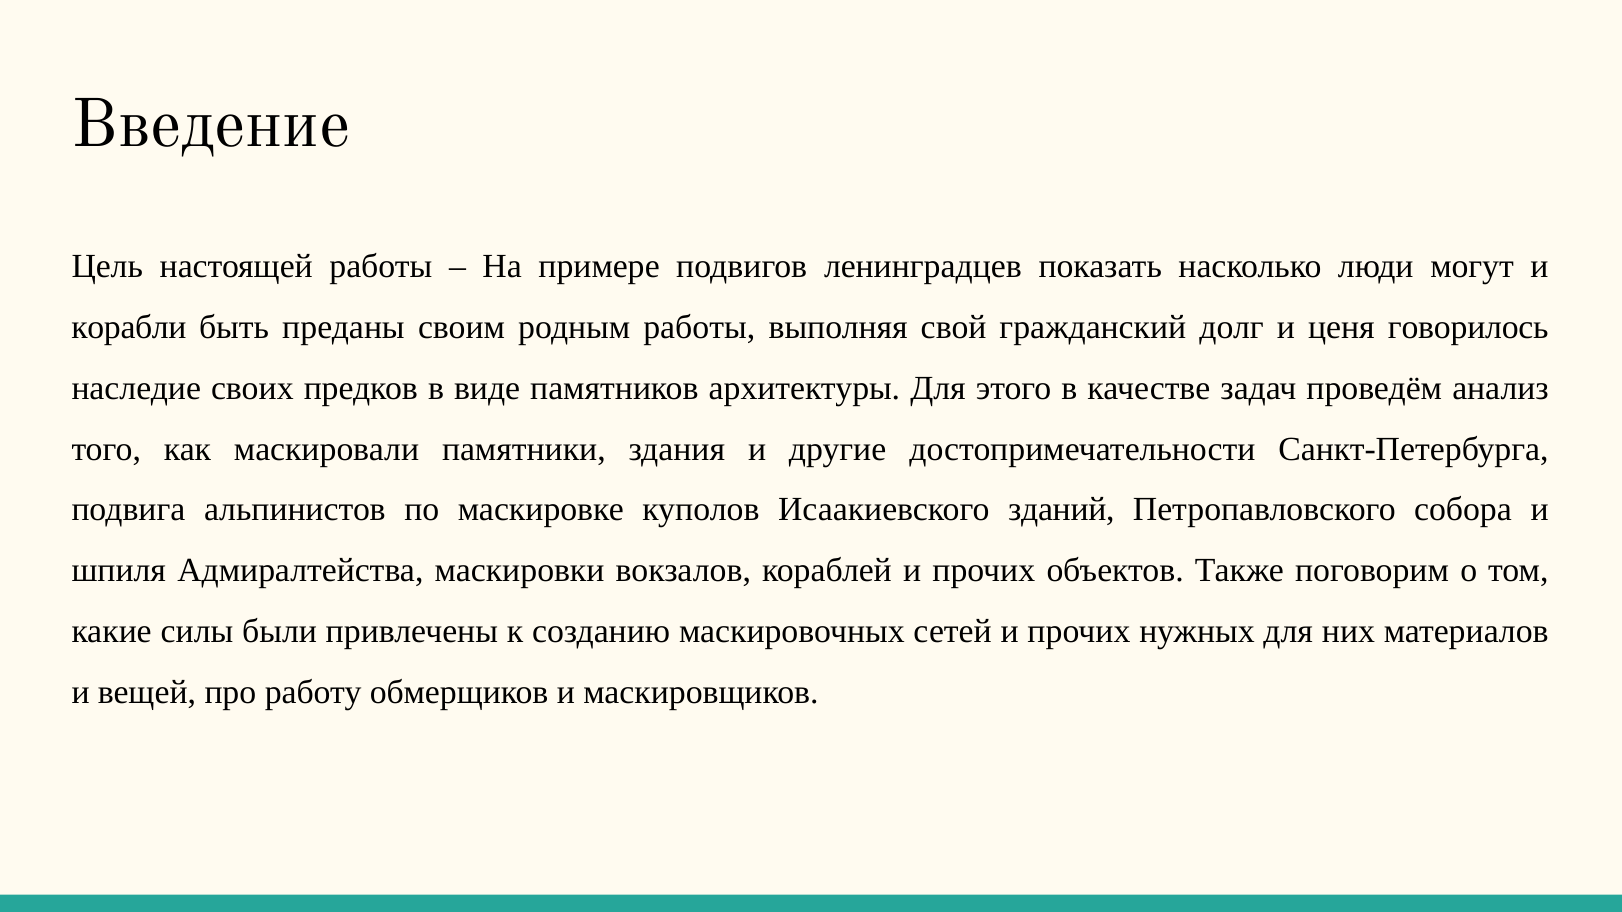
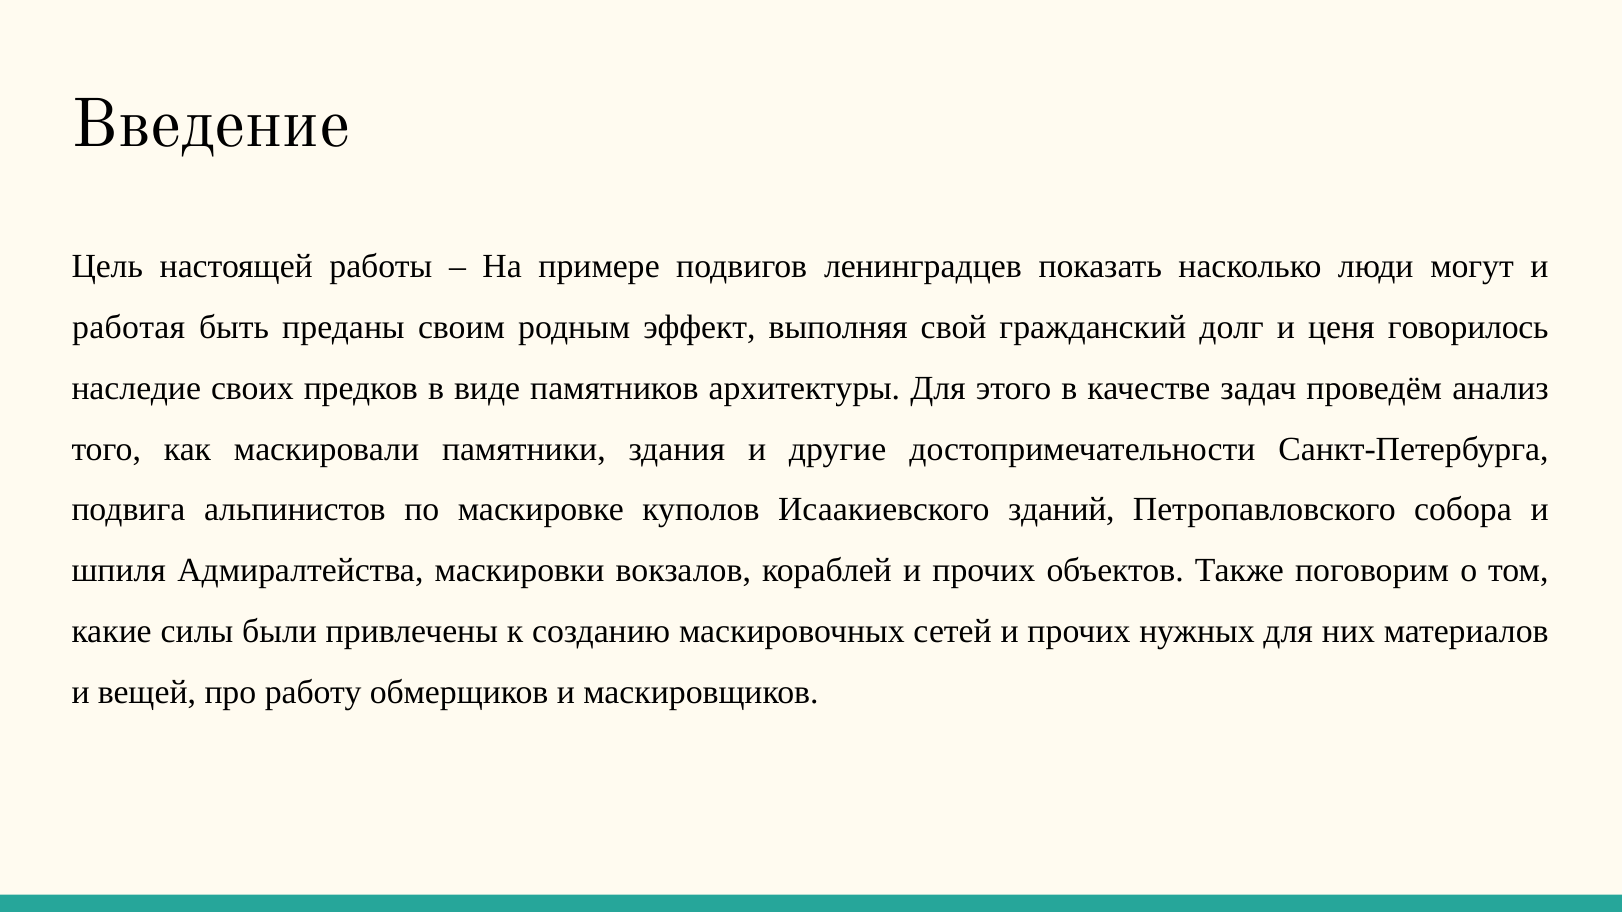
корабли: корабли -> работая (129, 328)
родным работы: работы -> эффект (699, 328)
